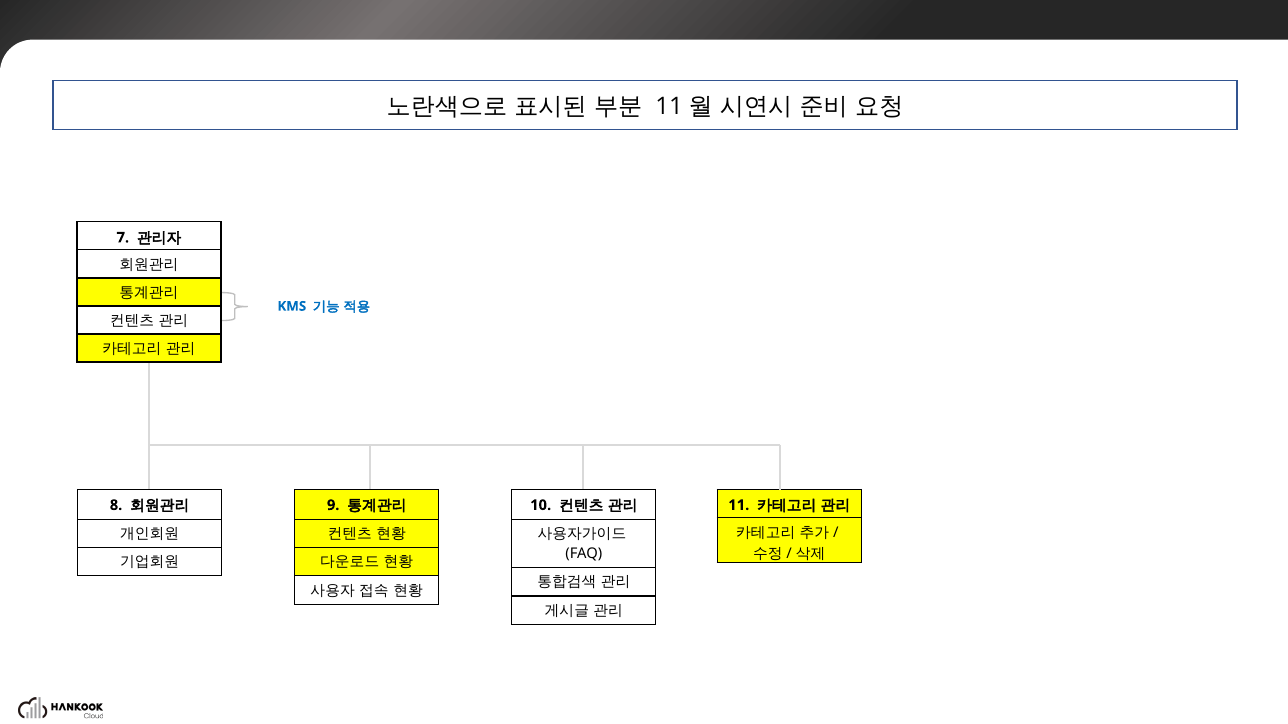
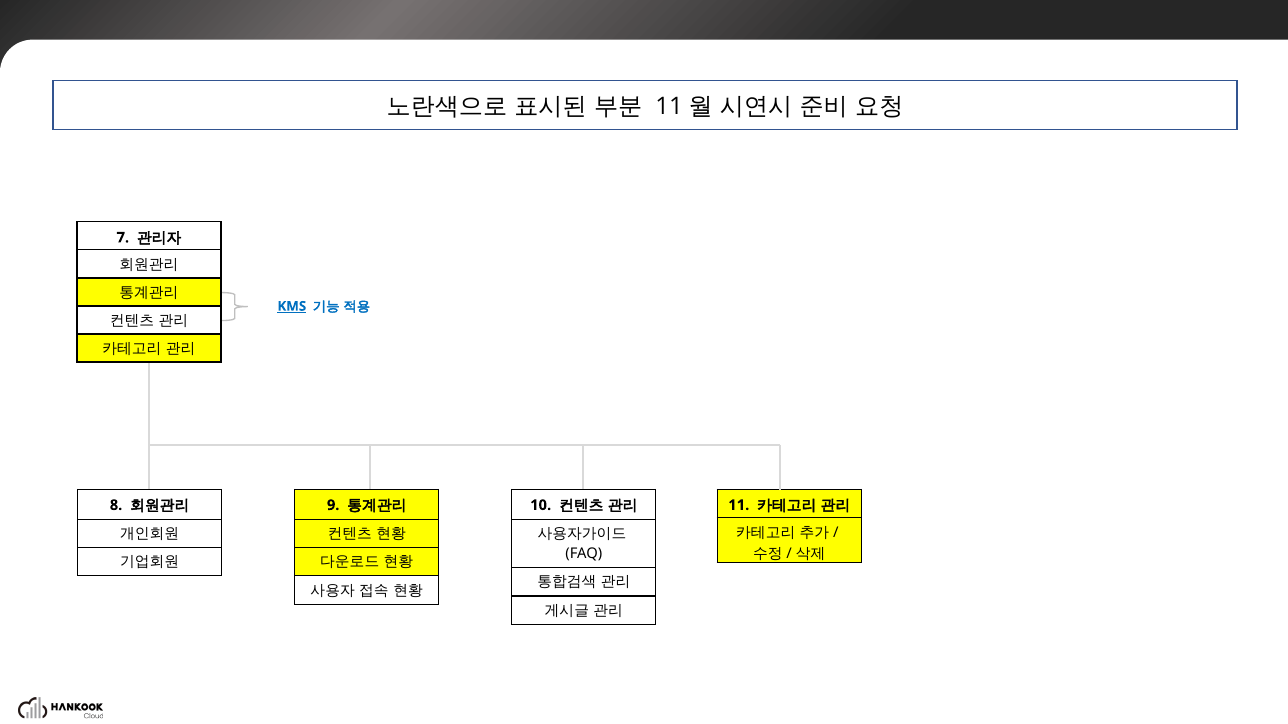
KMS underline: none -> present (292, 306)
